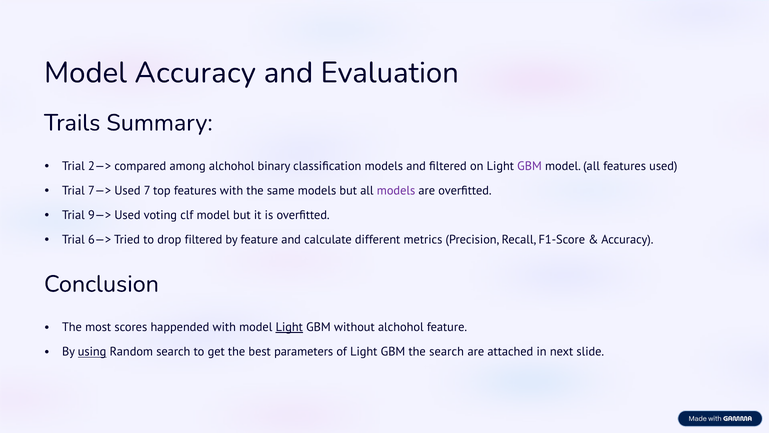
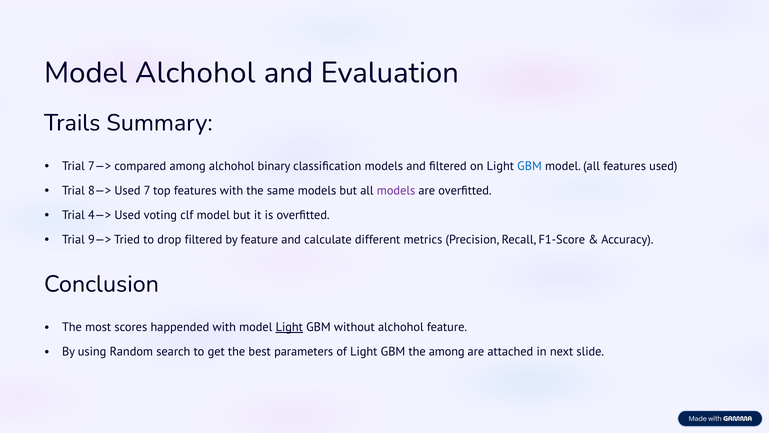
Model Accuracy: Accuracy -> Alchohol (195, 73)
2—>: 2—> -> 7—> (100, 166)
GBM colour: purple -> blue (530, 166)
7—>: 7—> -> 8—> (100, 190)
9—>: 9—> -> 4—> (100, 215)
6—>: 6—> -> 9—> (100, 239)
using underline: present -> none (92, 352)
the search: search -> among (447, 352)
